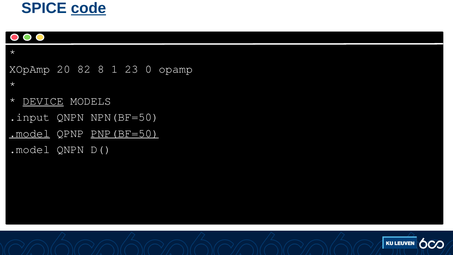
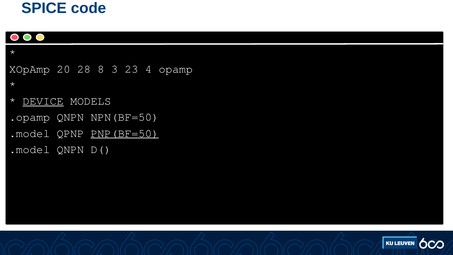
code underline: present -> none (89, 8)
82: 82 -> 28 (84, 69)
1: 1 -> 3 (114, 69)
0: 0 -> 4 (148, 69)
.input: .input -> .opamp (30, 117)
.model underline: present -> none (30, 133)
